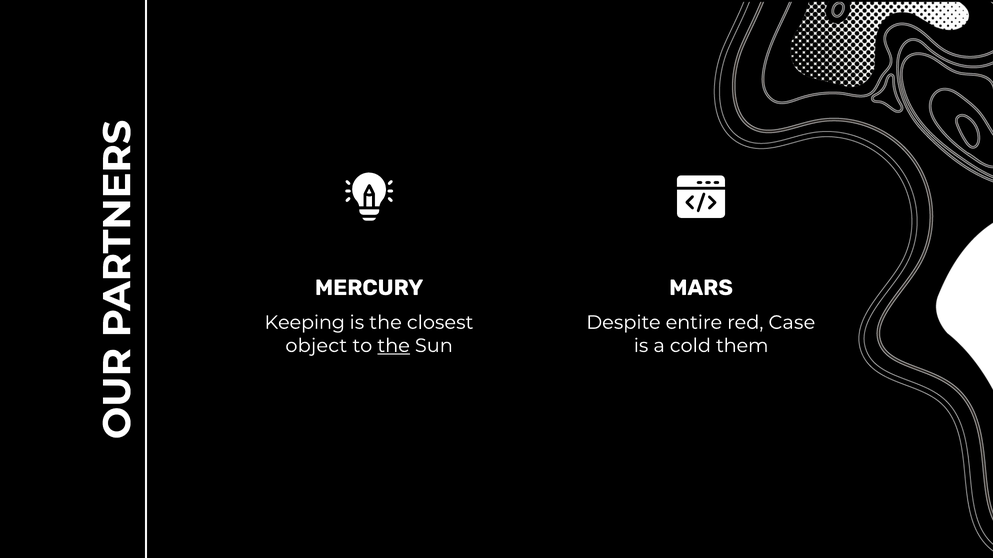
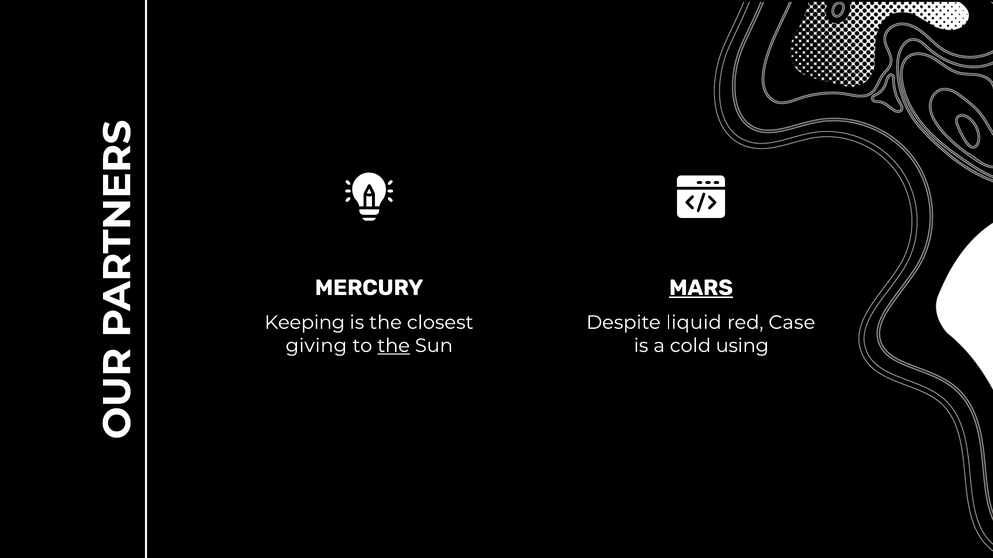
MARS underline: none -> present (701, 288)
entire: entire -> liquid (694, 323)
object: object -> giving (316, 346)
them: them -> using (742, 346)
